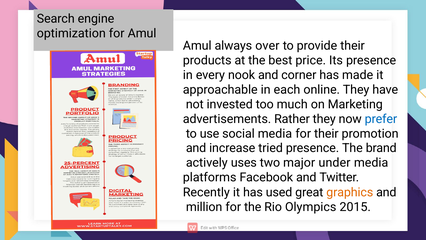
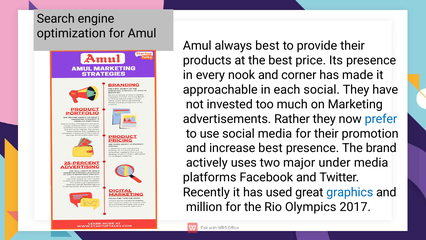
always over: over -> best (267, 46)
each online: online -> social (322, 90)
increase tried: tried -> best (270, 148)
graphics colour: orange -> blue (350, 192)
2015: 2015 -> 2017 (355, 207)
